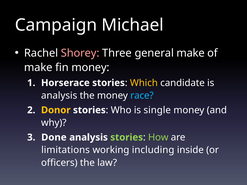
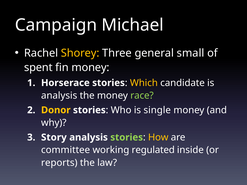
Shorey colour: pink -> yellow (80, 53)
general make: make -> small (191, 53)
make: make -> spent (38, 68)
race colour: light blue -> light green (142, 96)
Done: Done -> Story (54, 138)
How colour: light green -> yellow (158, 138)
limitations: limitations -> committee (66, 150)
including: including -> regulated (153, 150)
officers: officers -> reports (59, 163)
